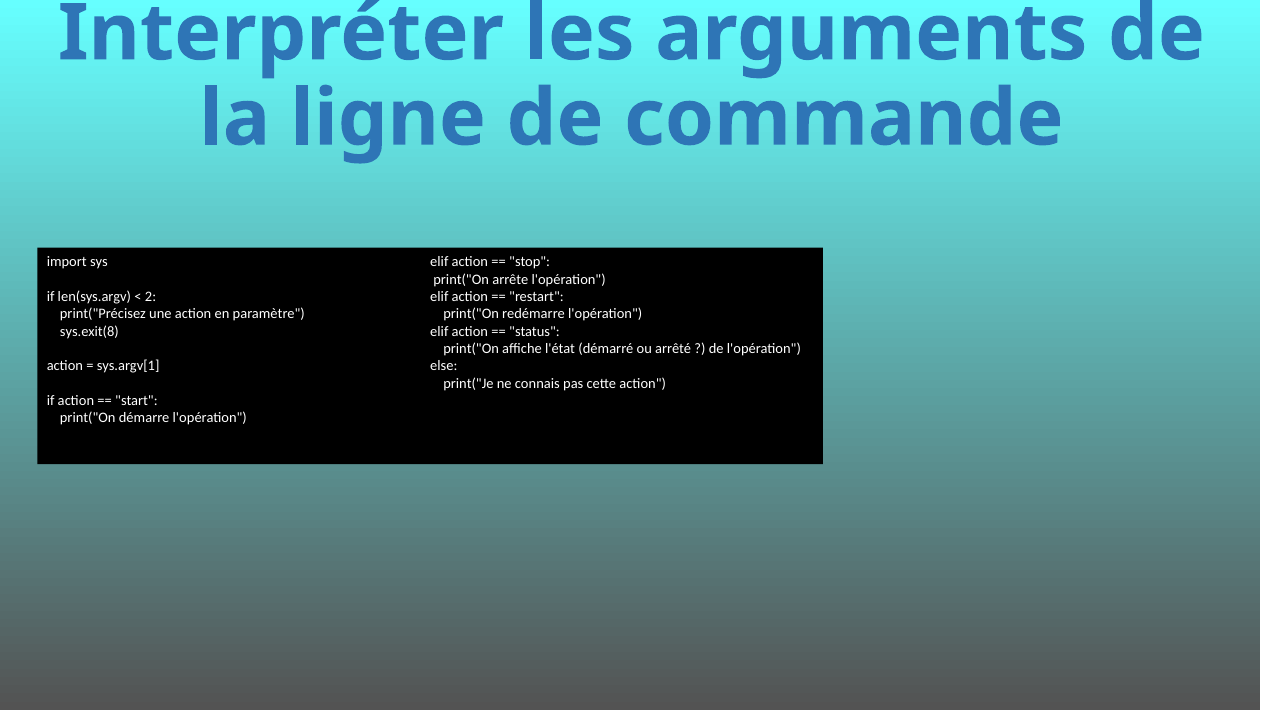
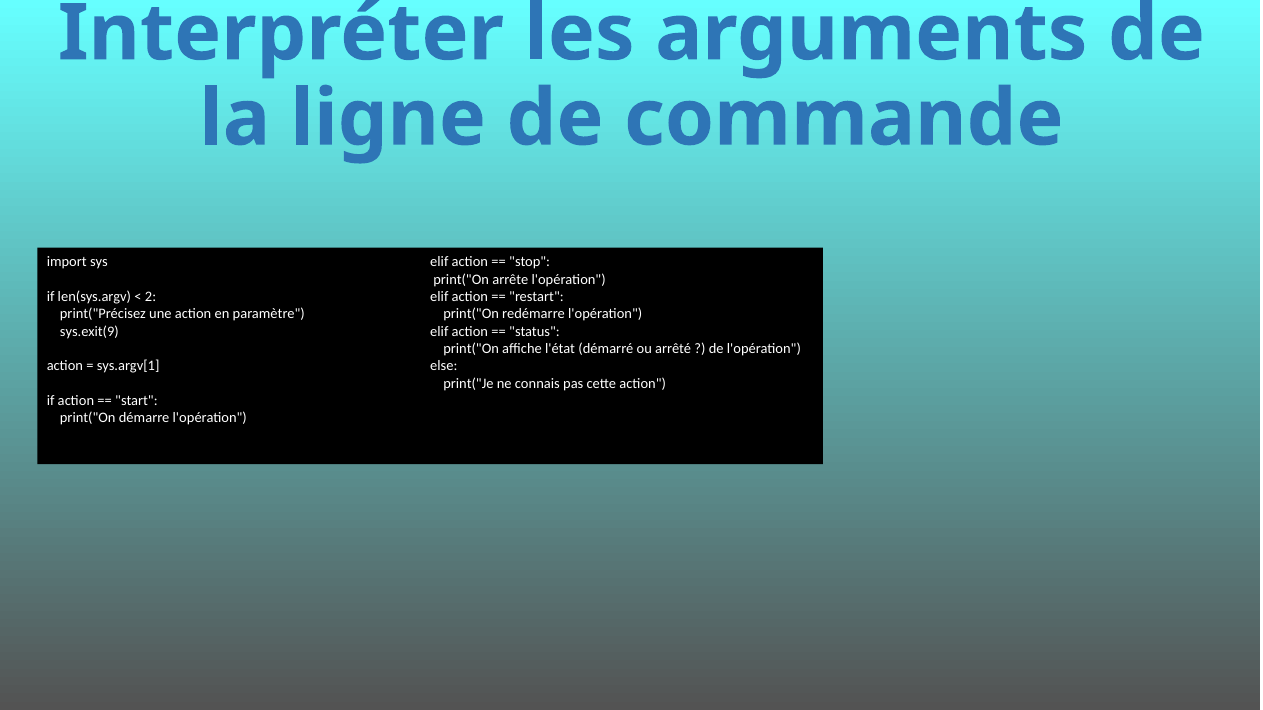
sys.exit(8: sys.exit(8 -> sys.exit(9 (89, 332)
